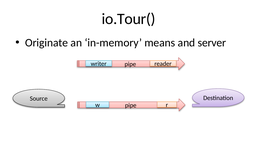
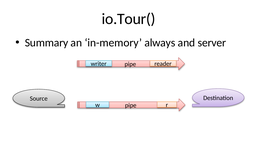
Originate: Originate -> Summary (47, 43)
means: means -> always (160, 43)
